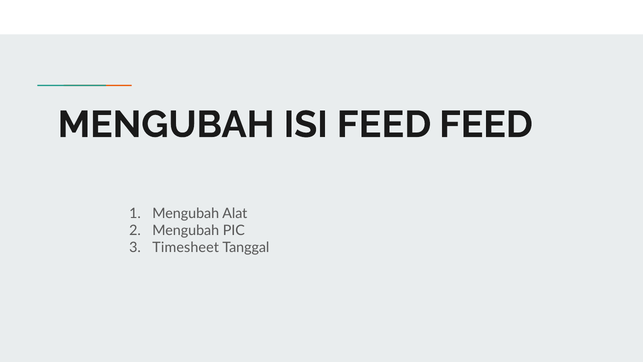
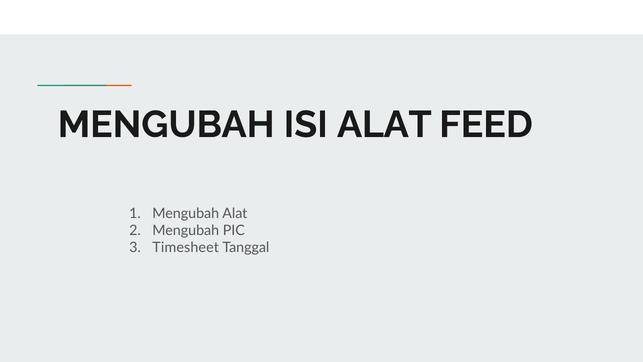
ISI FEED: FEED -> ALAT (384, 125)
